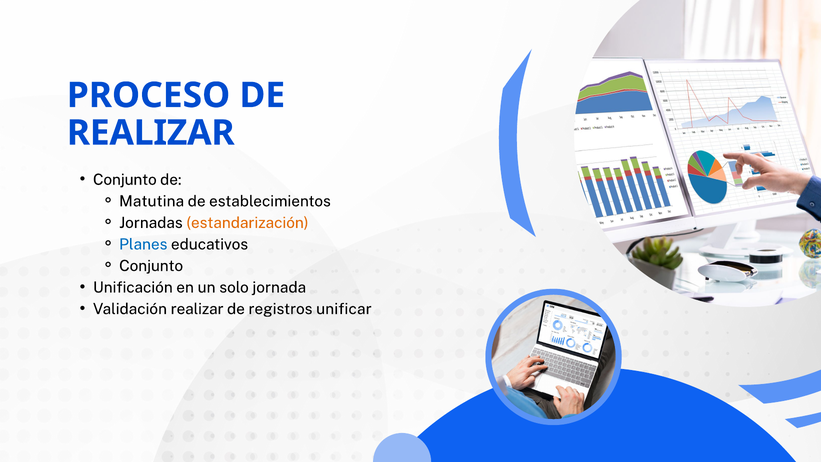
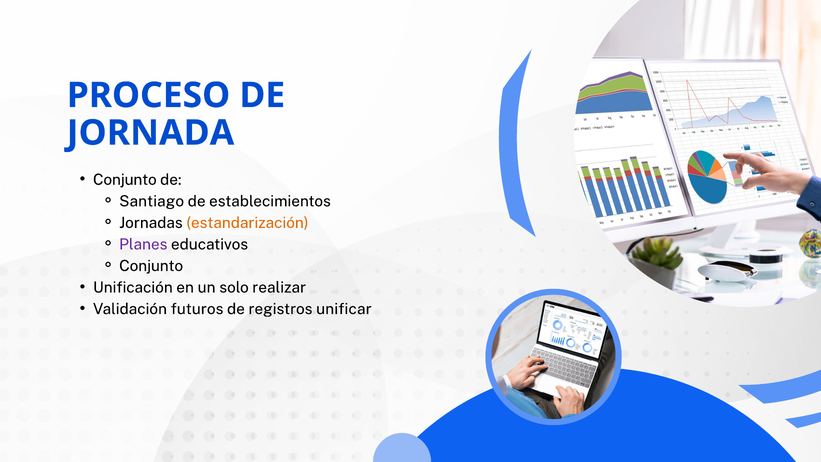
REALIZAR: REALIZAR -> JORNADA (151, 133)
Matutina: Matutina -> Santiago (152, 201)
Planes colour: blue -> purple (143, 244)
jornada: jornada -> realizar (279, 287)
Validación realizar: realizar -> futuros (197, 309)
